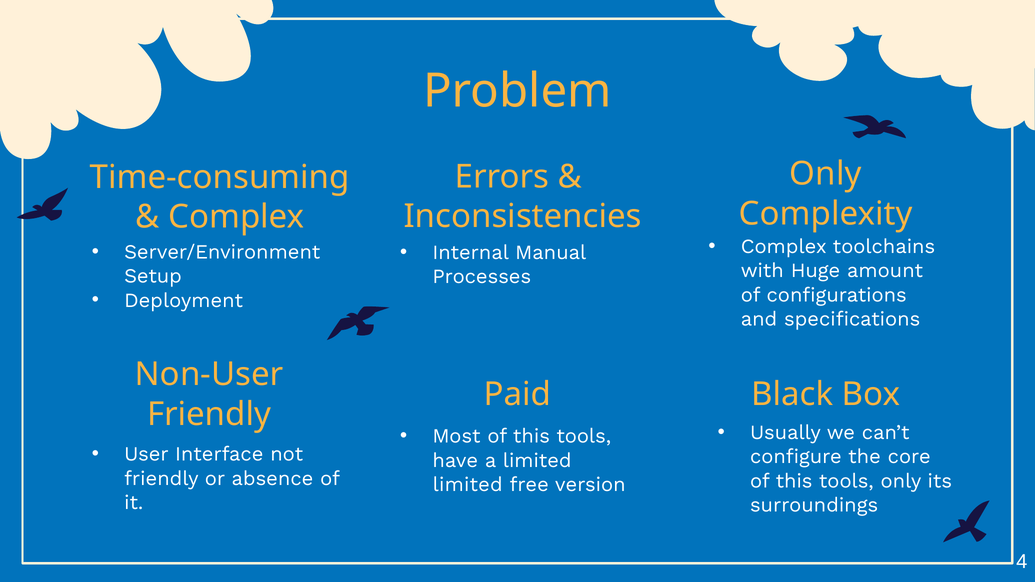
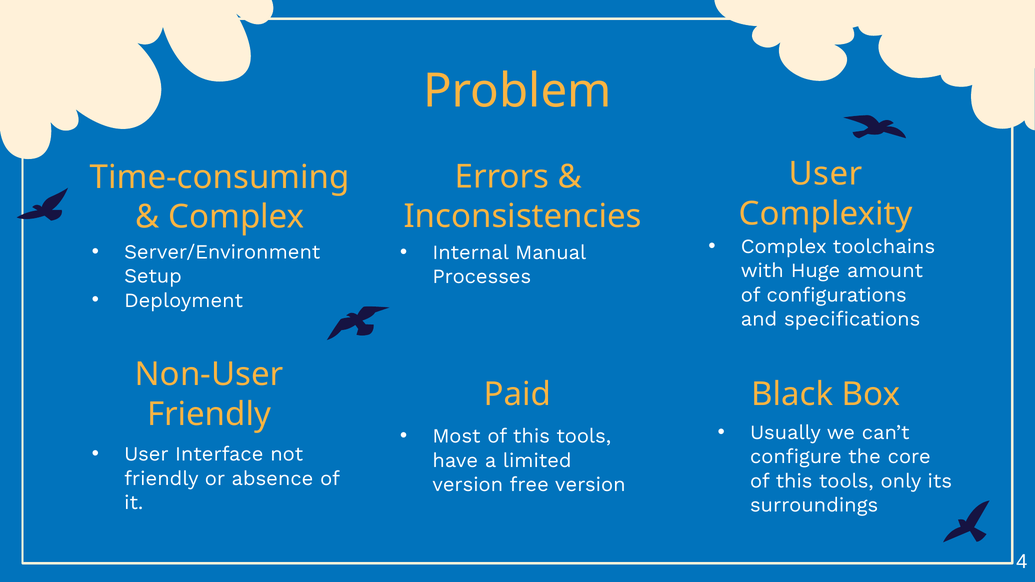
Only: Only -> User (826, 174)
limited: limited -> version (468, 485)
